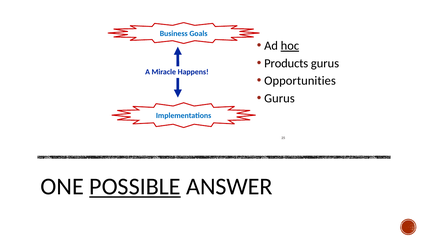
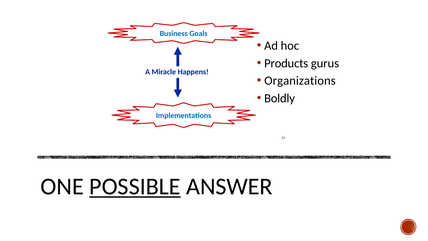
hoc underline: present -> none (290, 46)
Opportunities: Opportunities -> Organizations (300, 81)
Gurus: Gurus -> Boldly (280, 98)
